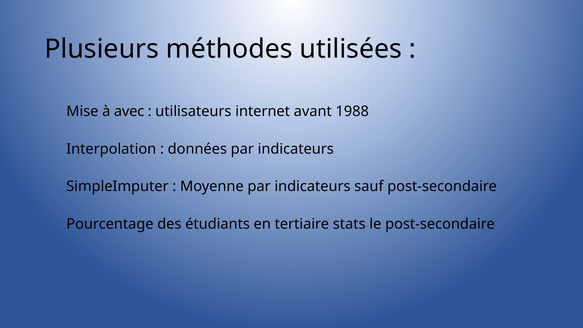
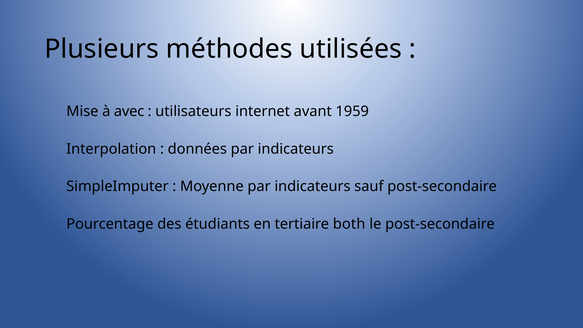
1988: 1988 -> 1959 (352, 111)
stats: stats -> both (349, 224)
